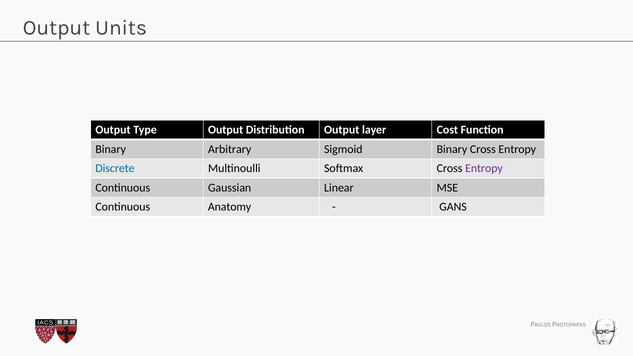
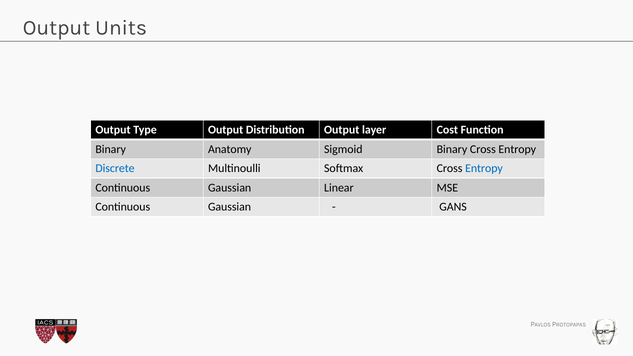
Arbitrary: Arbitrary -> Anatomy (230, 149)
Entropy colour: purple -> blue (484, 169)
Anatomy: Anatomy -> Gaussian (230, 207)
